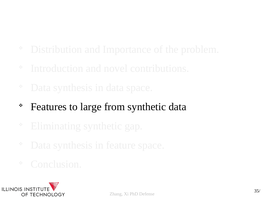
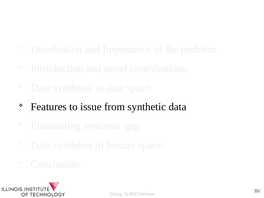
large: large -> issue (91, 107)
